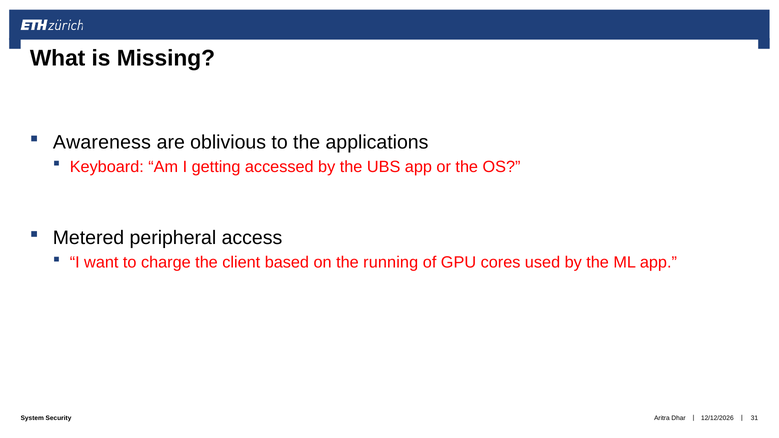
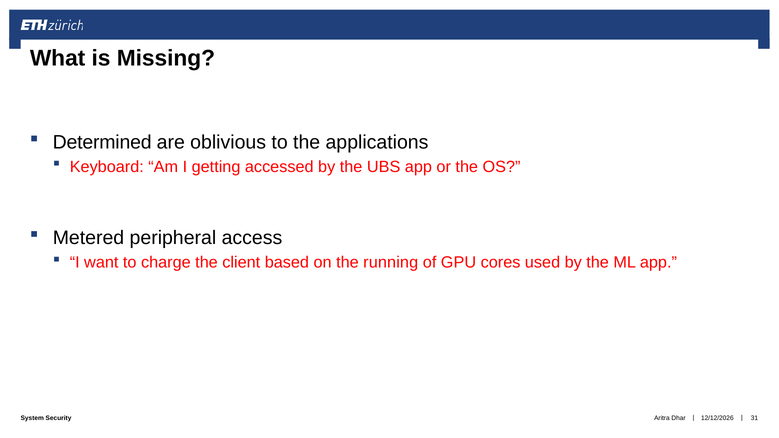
Awareness: Awareness -> Determined (102, 142)
